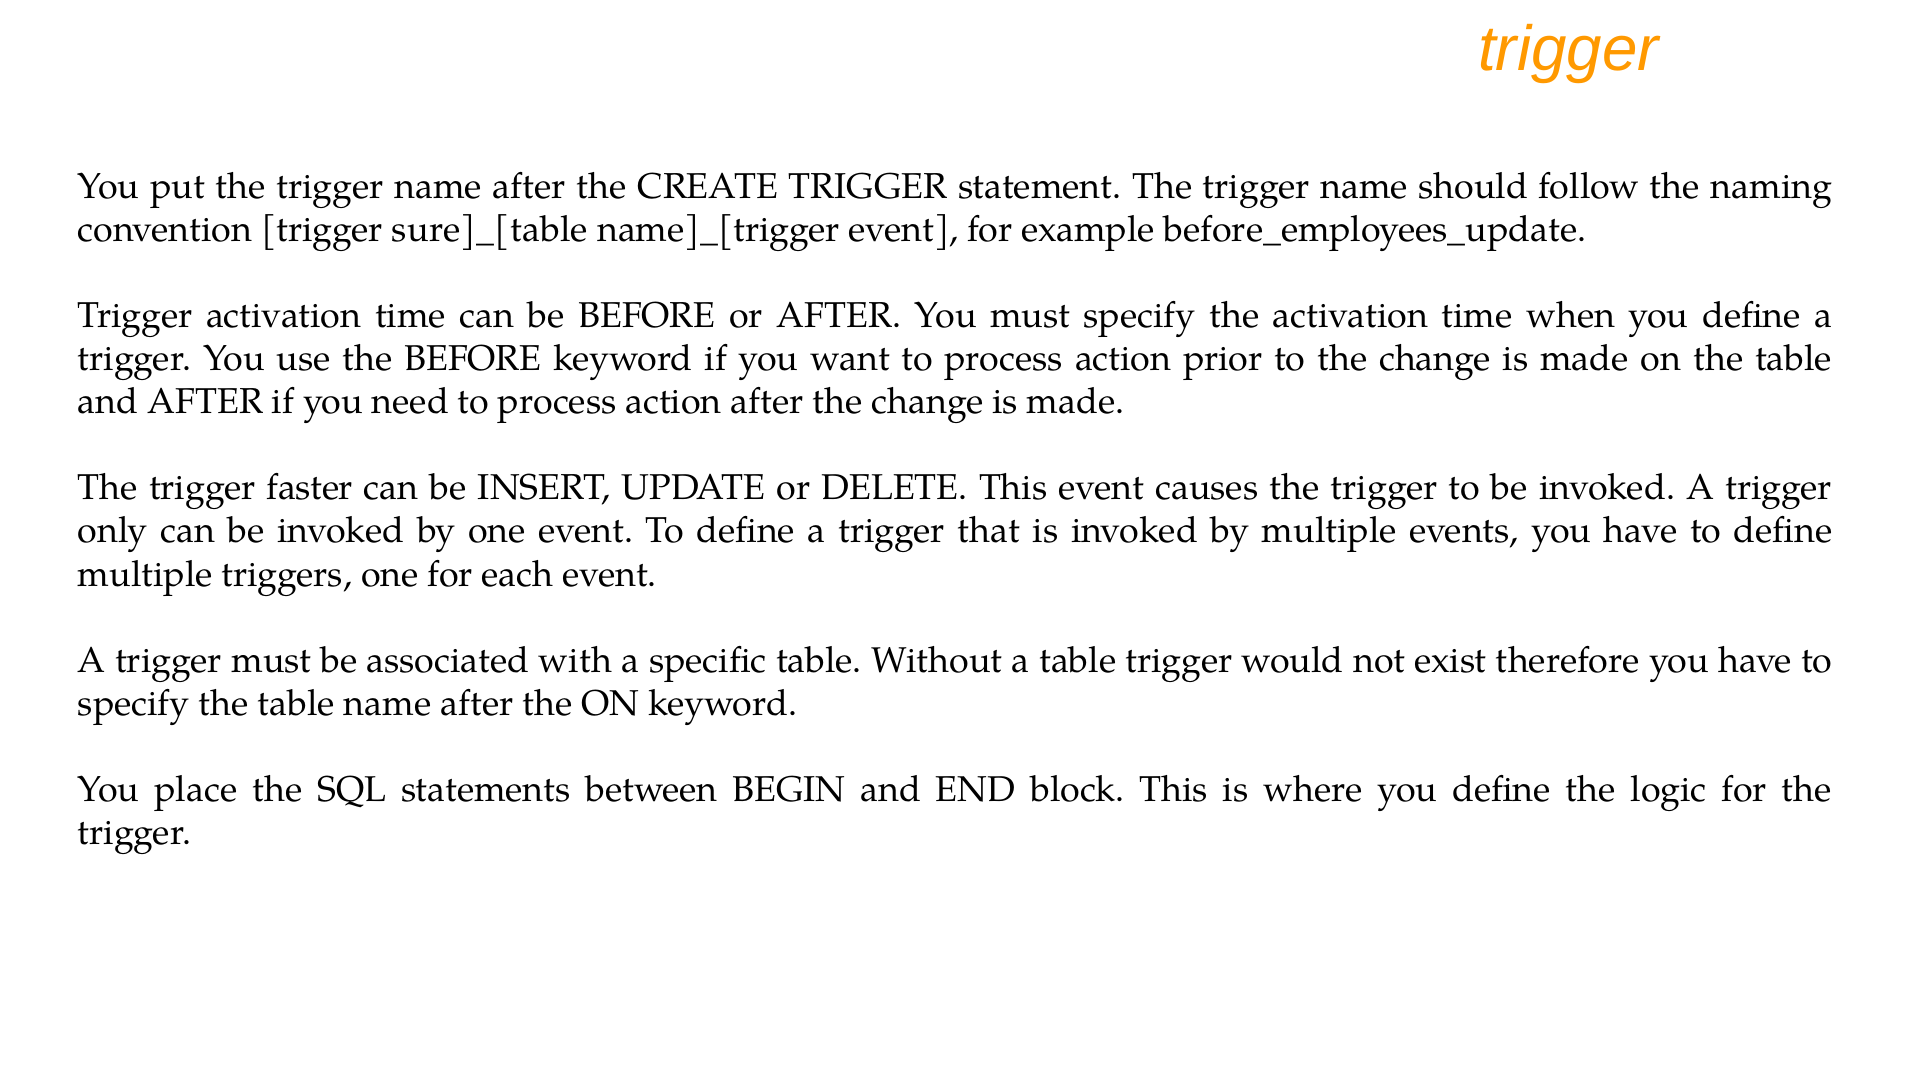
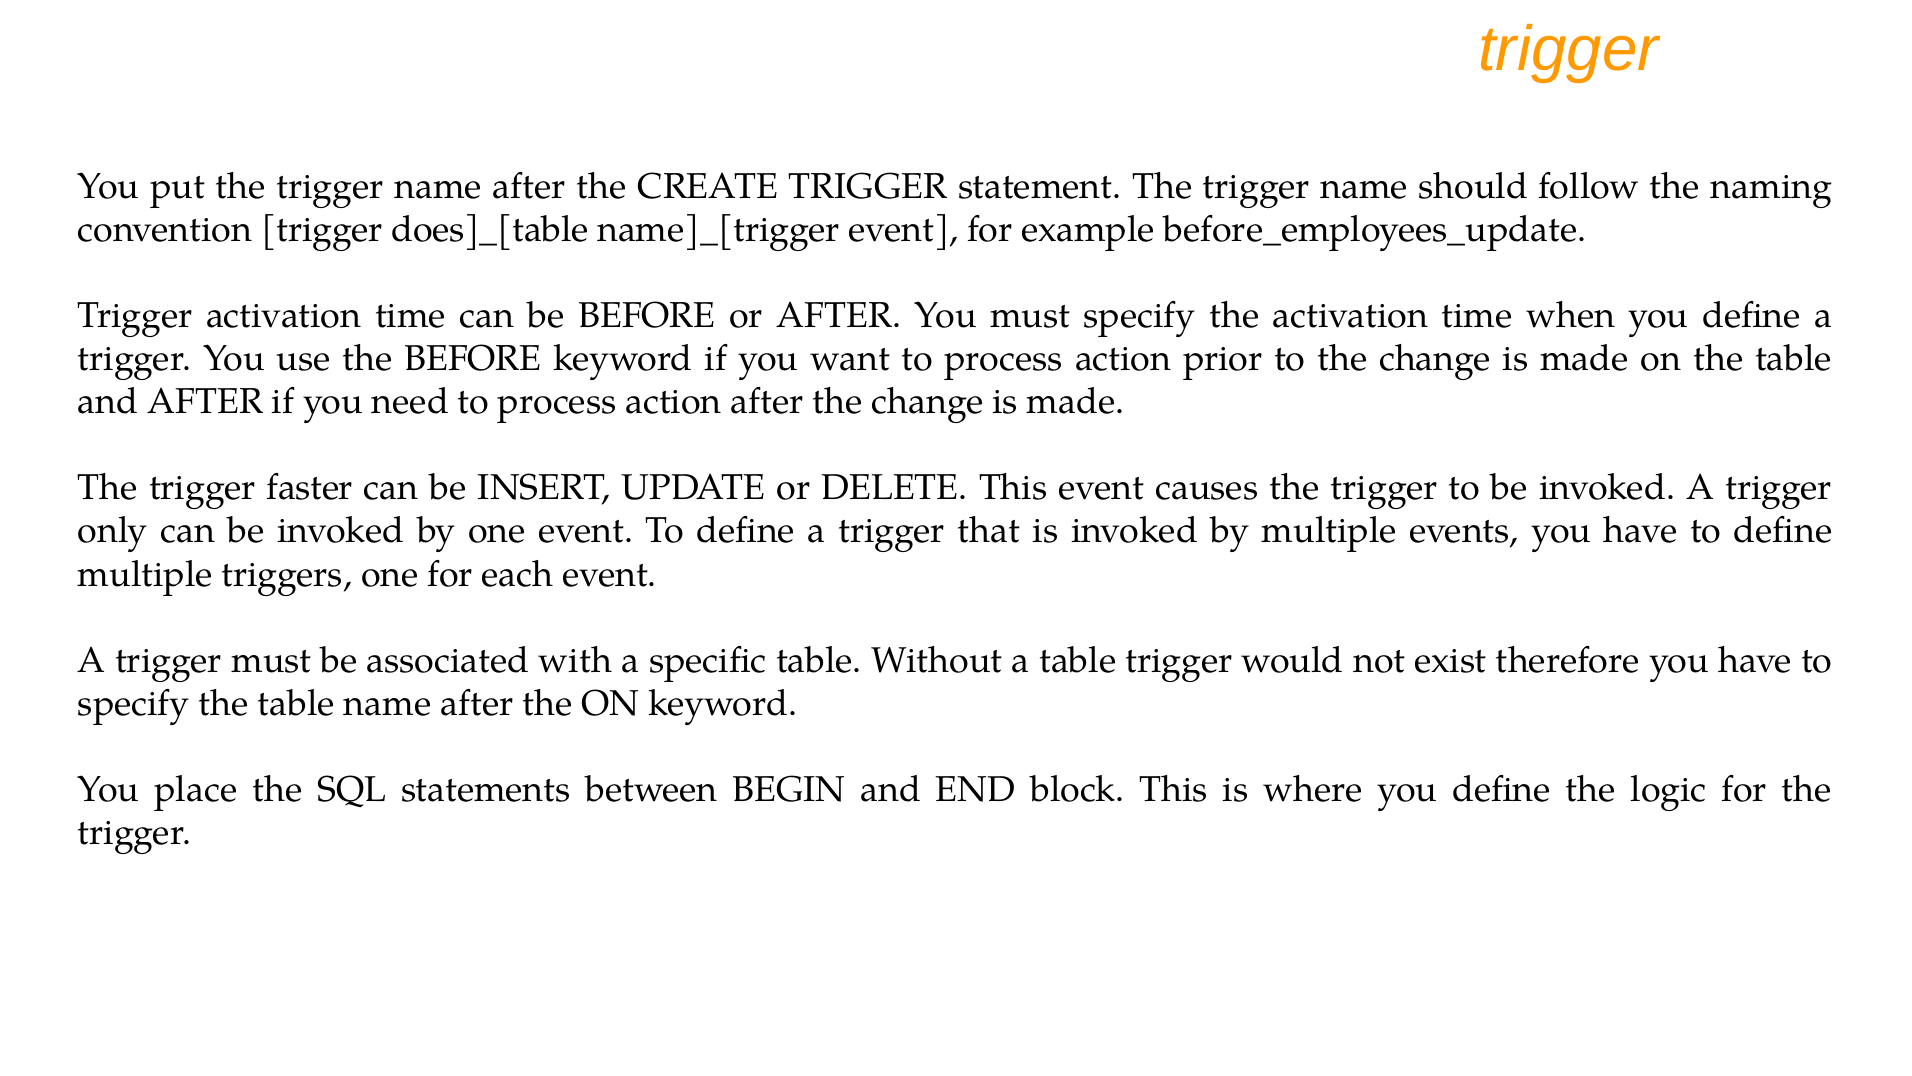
sure]_[table: sure]_[table -> does]_[table (490, 230)
